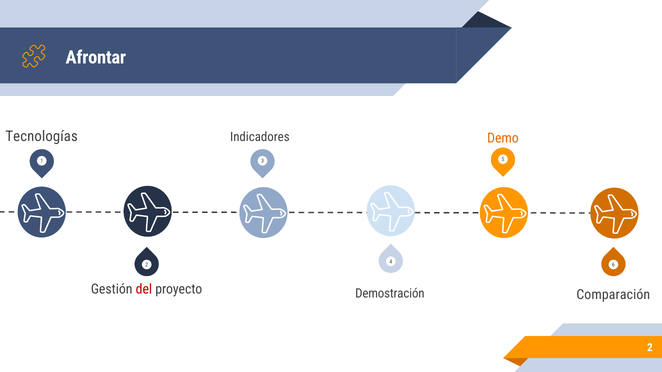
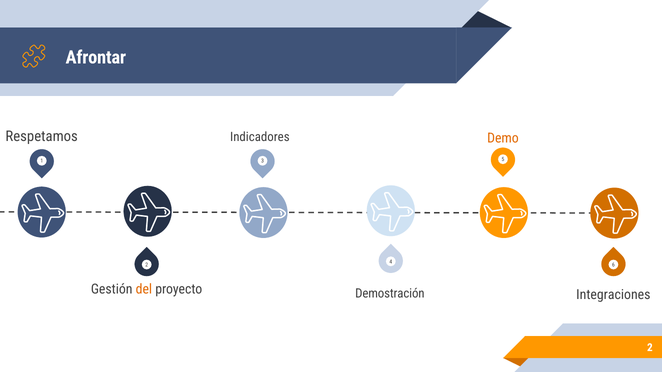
Tecnologías: Tecnologías -> Respetamos (42, 136)
del colour: red -> orange (144, 289)
Comparación: Comparación -> Integraciones (613, 295)
